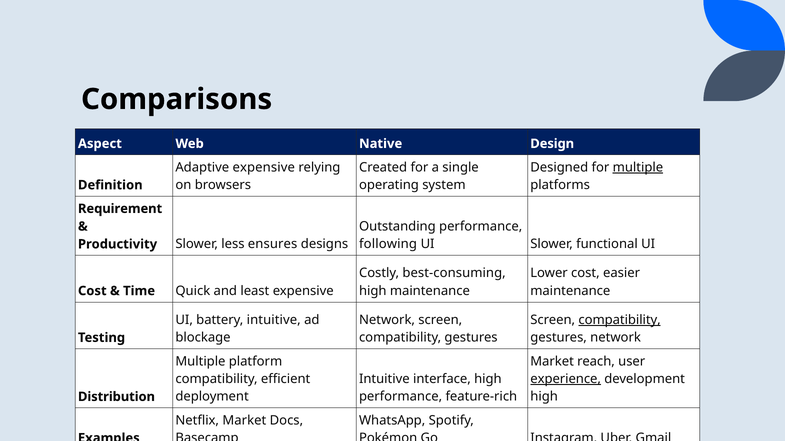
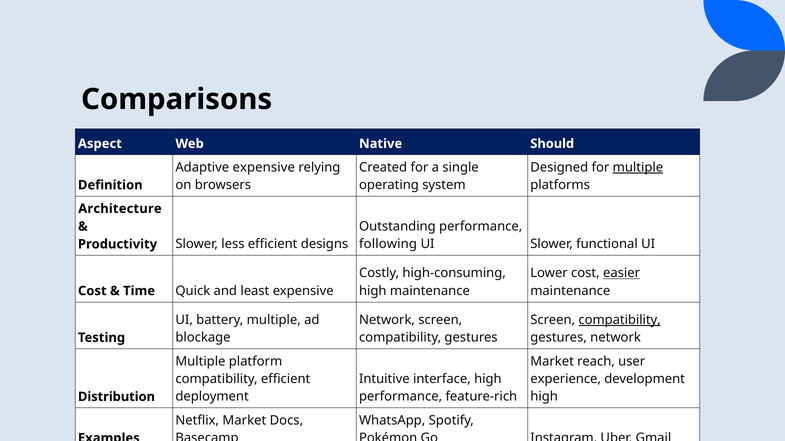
Design: Design -> Should (552, 144)
Requirement: Requirement -> Architecture (120, 209)
less ensures: ensures -> efficient (273, 244)
best-consuming: best-consuming -> high-consuming (454, 273)
easier underline: none -> present (622, 273)
battery intuitive: intuitive -> multiple (274, 320)
experience underline: present -> none (566, 379)
